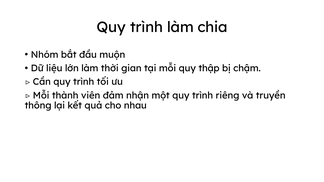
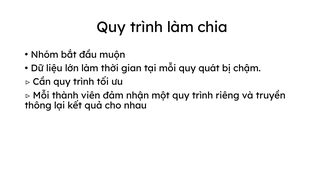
thập: thập -> quát (209, 68)
